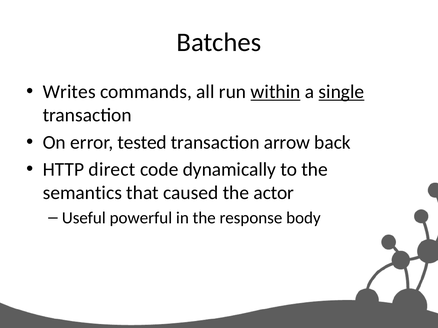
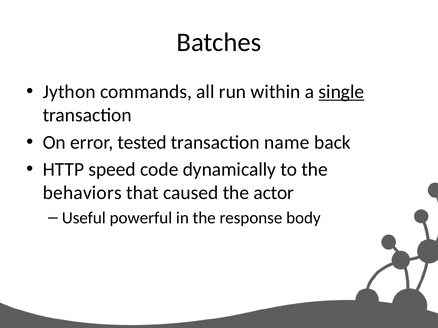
Writes: Writes -> Jython (69, 92)
within underline: present -> none (276, 92)
arrow: arrow -> name (287, 143)
direct: direct -> speed (112, 170)
semantics: semantics -> behaviors (82, 193)
